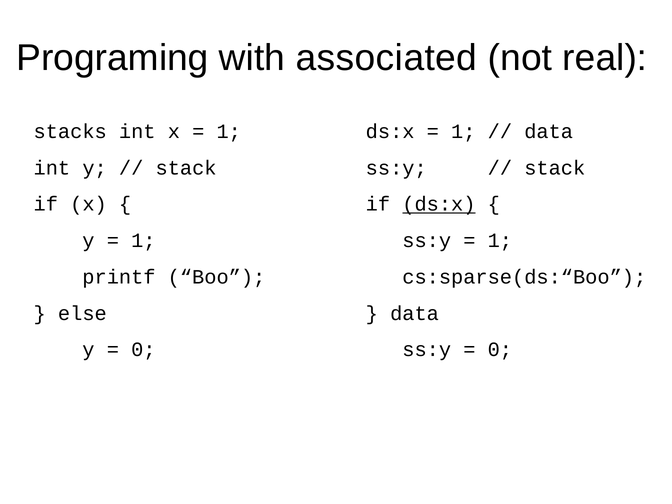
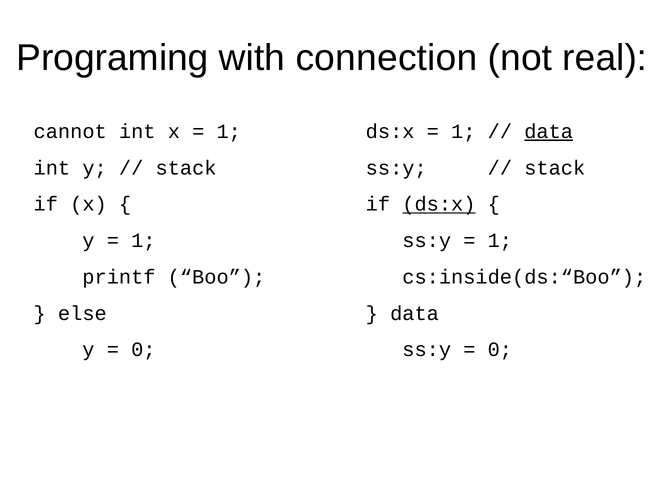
associated: associated -> connection (387, 58)
stacks: stacks -> cannot (70, 132)
data underline: none -> present (549, 132)
cs:sparse(ds:“Boo: cs:sparse(ds:“Boo -> cs:inside(ds:“Boo (524, 277)
